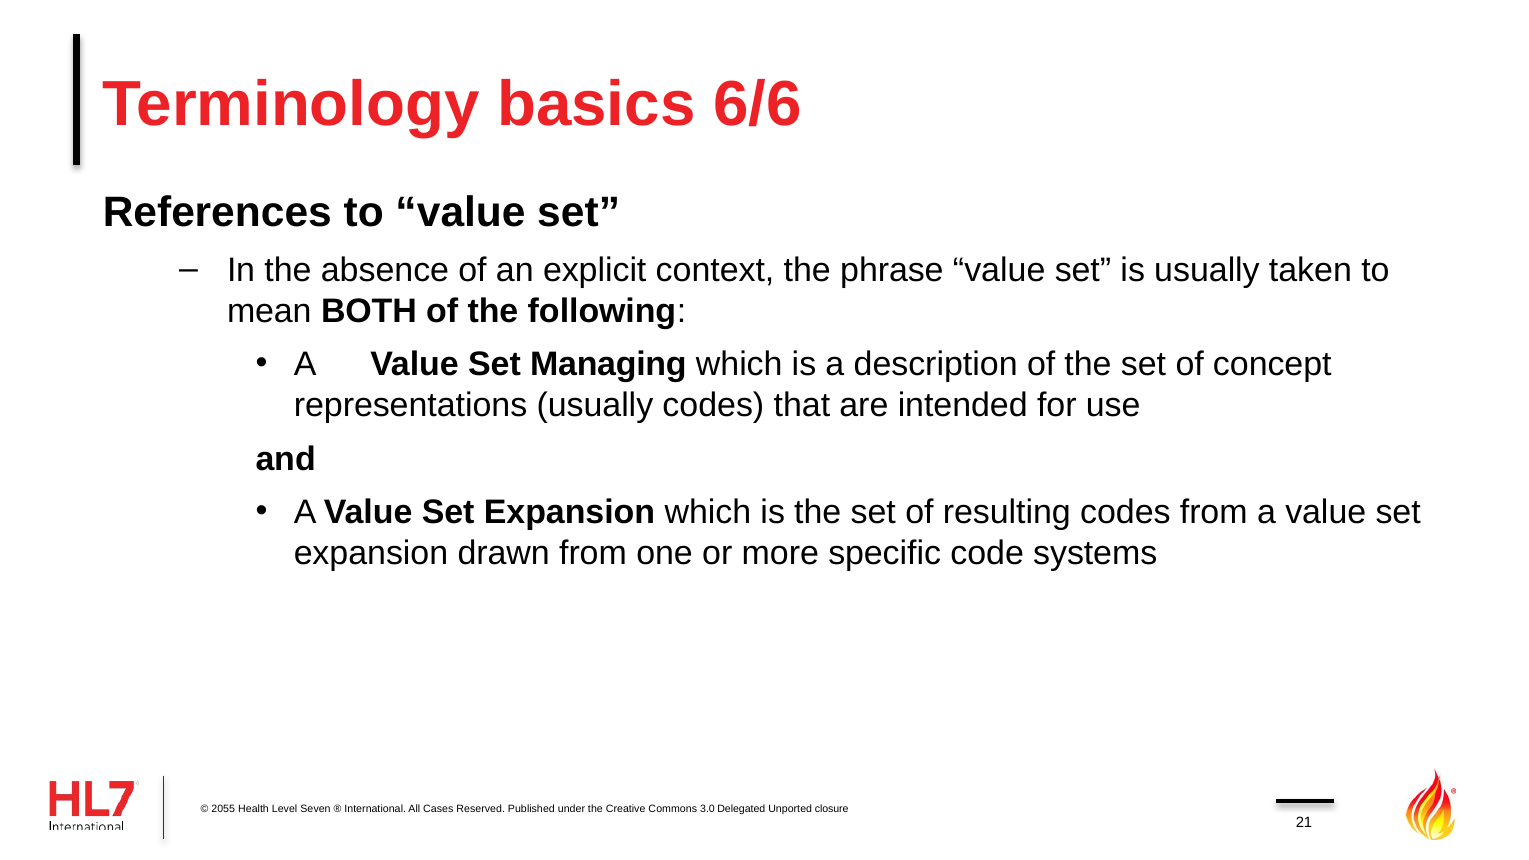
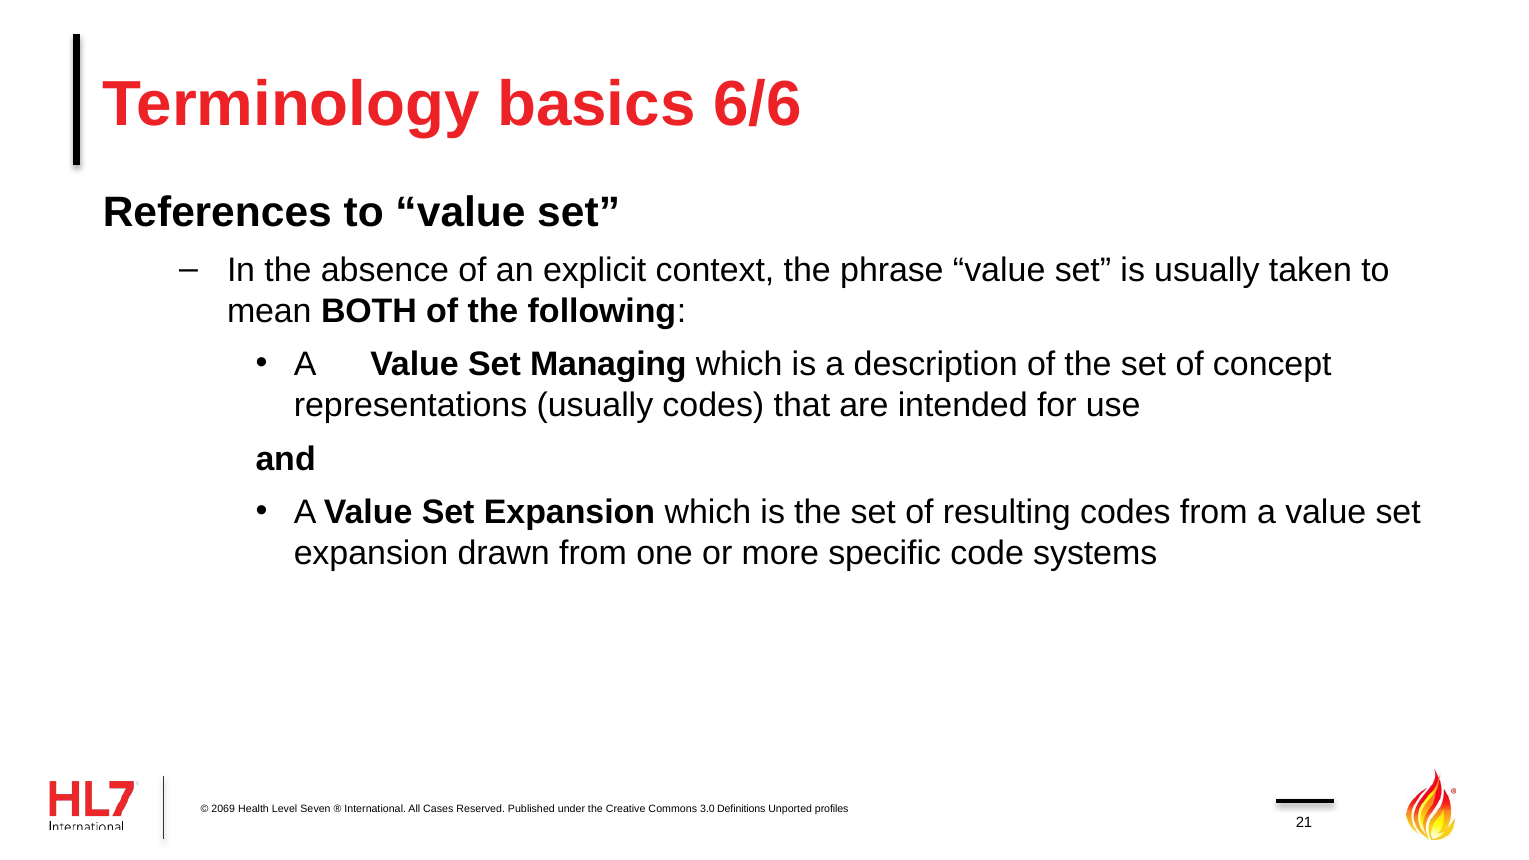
2055: 2055 -> 2069 (223, 810)
Delegated: Delegated -> Definitions (741, 810)
closure: closure -> profiles (832, 810)
